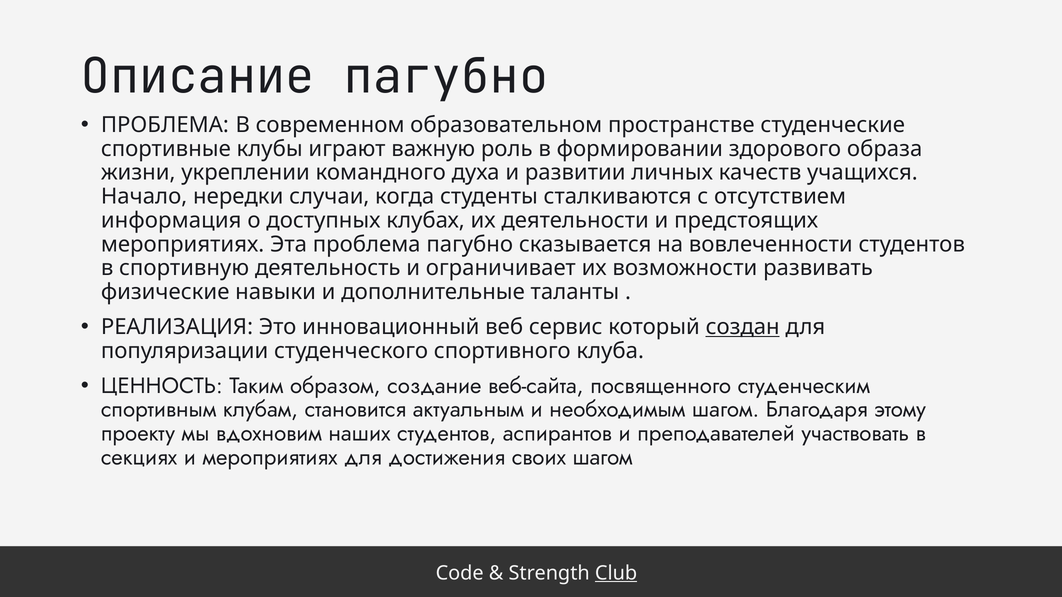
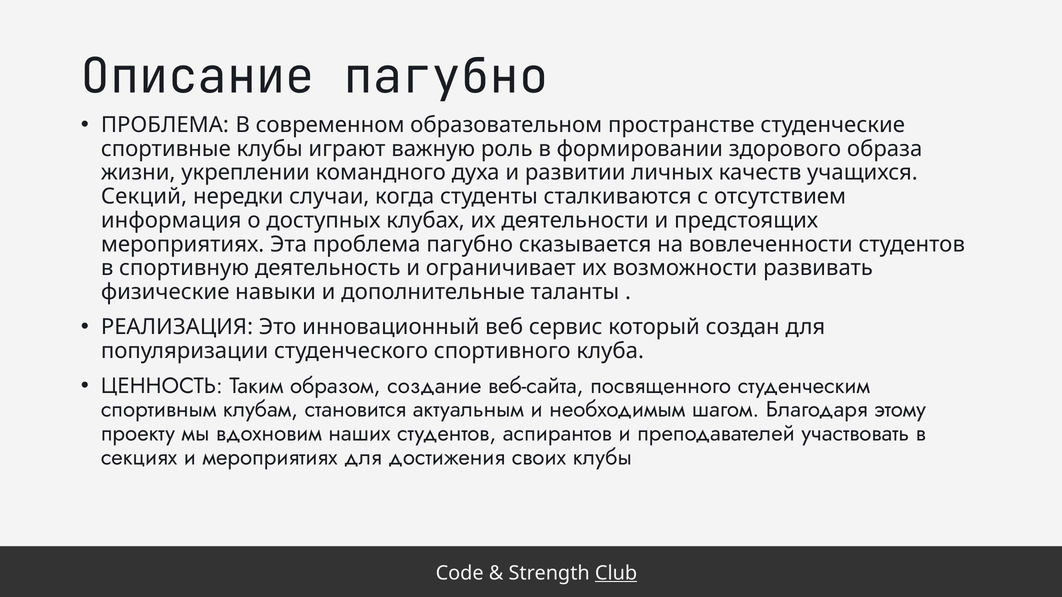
Начало: Начало -> Секций (144, 197)
создан underline: present -> none (743, 327)
своих шагом: шагом -> клубы (602, 458)
